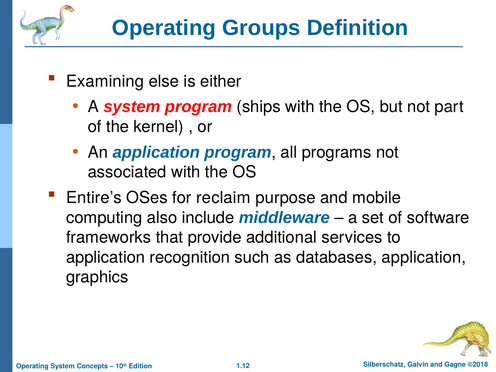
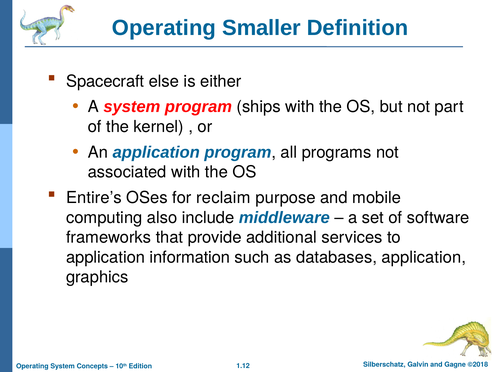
Groups: Groups -> Smaller (261, 28)
Examining: Examining -> Spacecraft (105, 81)
recognition: recognition -> information (190, 257)
